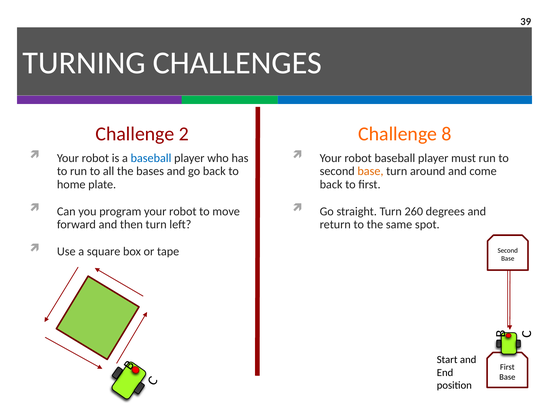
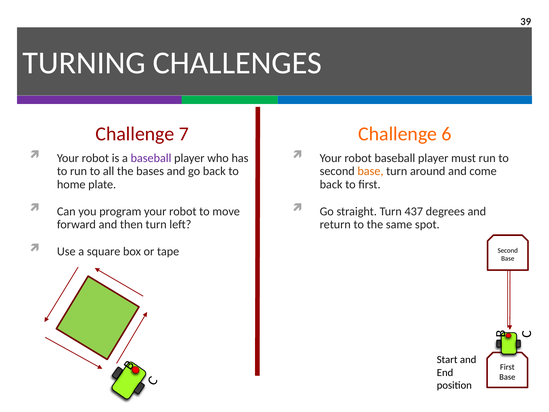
2: 2 -> 7 (184, 134)
8: 8 -> 6 (447, 134)
baseball colour: blue -> purple (151, 158)
260: 260 -> 437 (414, 211)
